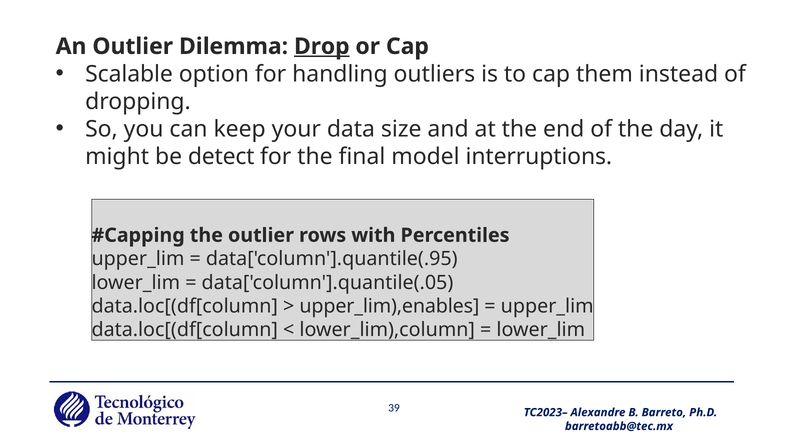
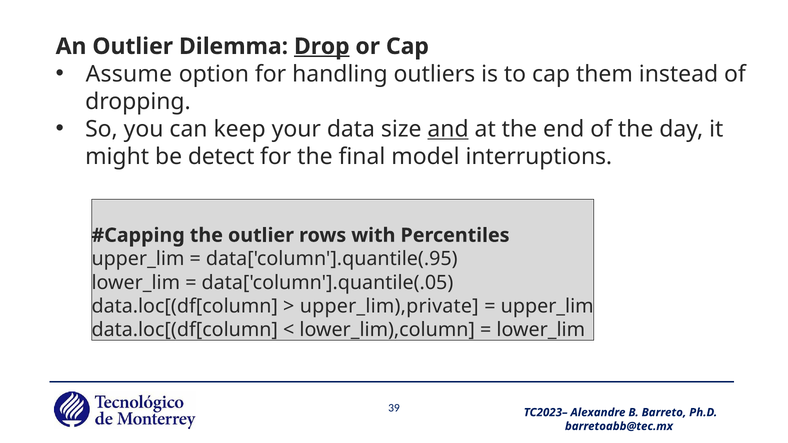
Scalable: Scalable -> Assume (129, 74)
and underline: none -> present (448, 129)
upper_lim),enables: upper_lim),enables -> upper_lim),private (389, 306)
